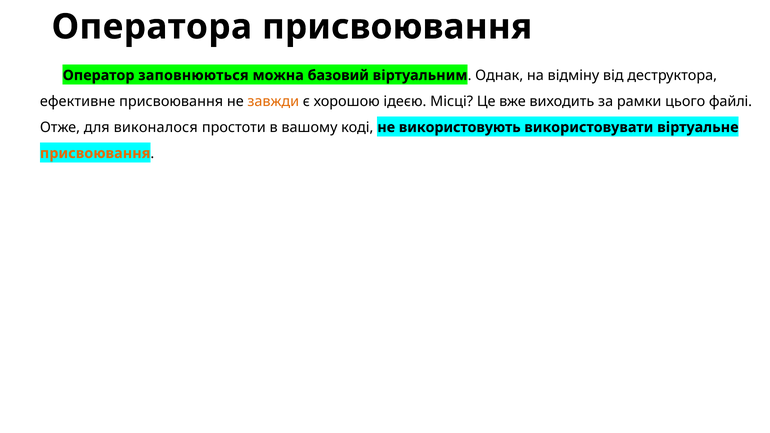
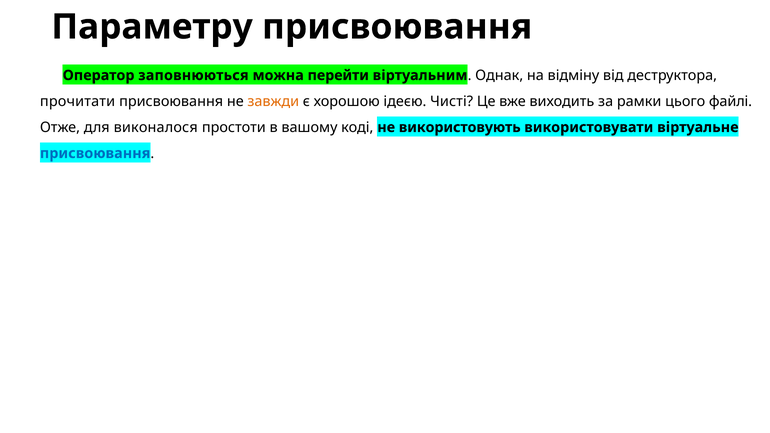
Оператора: Оператора -> Параметру (152, 27)
базовий: базовий -> перейти (338, 75)
ефективне: ефективне -> прочитати (78, 101)
Місці: Місці -> Чисті (452, 101)
присвоювання colour: orange -> blue (95, 153)
